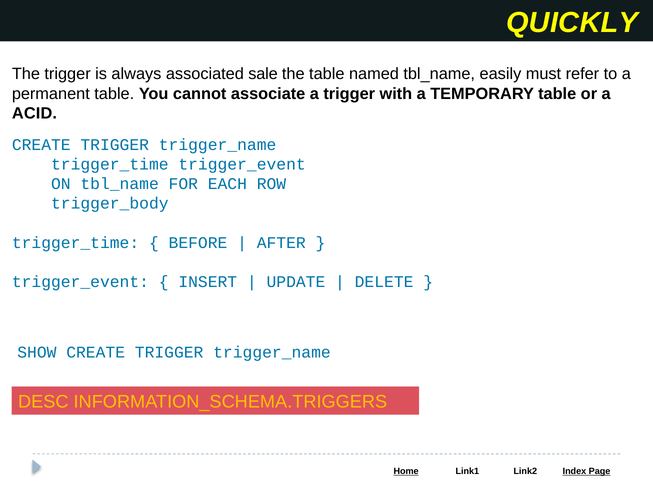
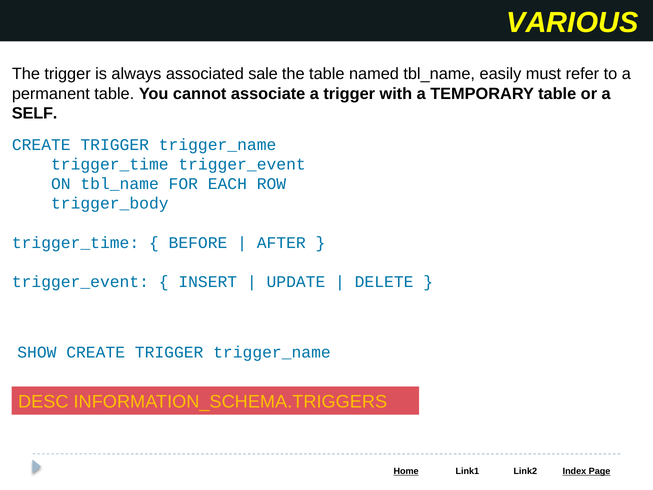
QUICKLY: QUICKLY -> VARIOUS (572, 23)
ACID: ACID -> SELF (35, 113)
